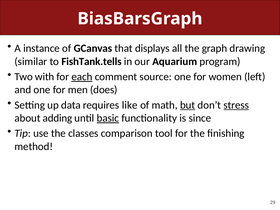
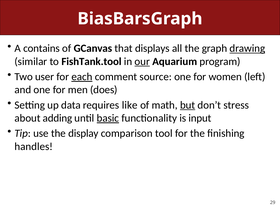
instance: instance -> contains (42, 48)
drawing underline: none -> present (247, 48)
FishTank.tells: FishTank.tells -> FishTank.tool (91, 61)
our underline: none -> present (142, 61)
with: with -> user (45, 77)
stress underline: present -> none (236, 105)
since: since -> input (200, 118)
classes: classes -> display (83, 133)
method: method -> handles (34, 146)
